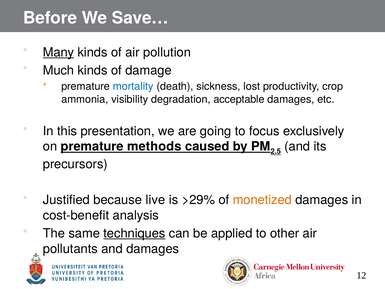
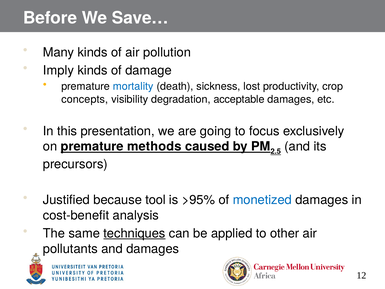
Many underline: present -> none (58, 52)
Much: Much -> Imply (58, 70)
ammonia: ammonia -> concepts (85, 99)
live: live -> tool (156, 200)
>29%: >29% -> >95% (198, 200)
monetized colour: orange -> blue (262, 200)
